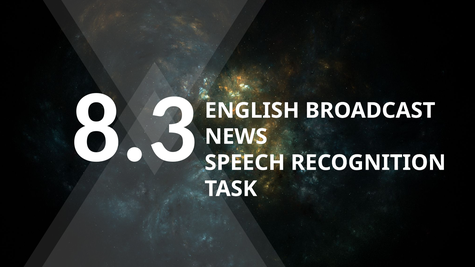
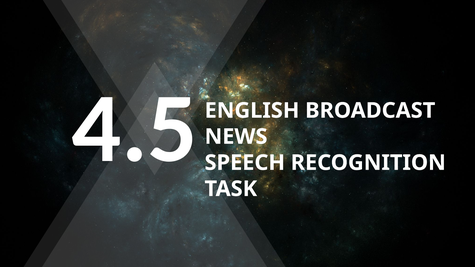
8.3: 8.3 -> 4.5 (135, 129)
